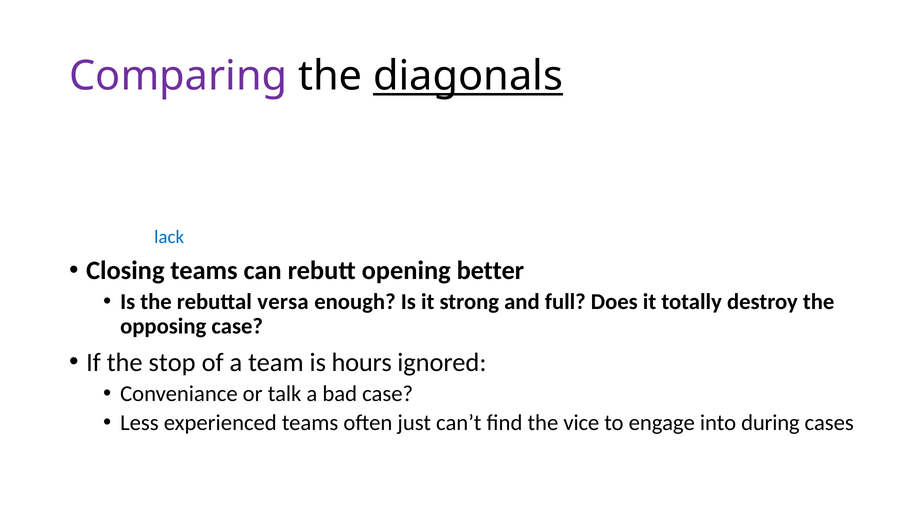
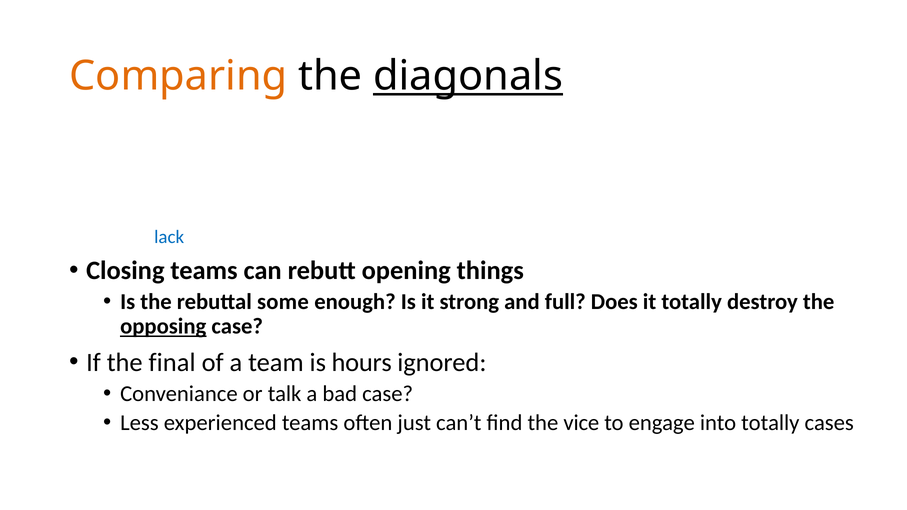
Comparing colour: purple -> orange (178, 76)
better: better -> things (490, 271)
rebuttal versa: versa -> some (283, 302)
opposing underline: none -> present (163, 327)
stop: stop -> final (172, 362)
into during: during -> totally (770, 423)
